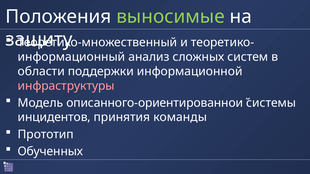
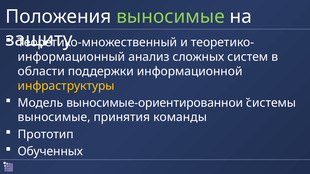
инфраструктуры colour: pink -> yellow (66, 86)
описанного-ориентированнои: описанного-ориентированнои -> выносимые-ориентированнои (155, 103)
инцидентов: инцидентов -> выносимые (54, 118)
